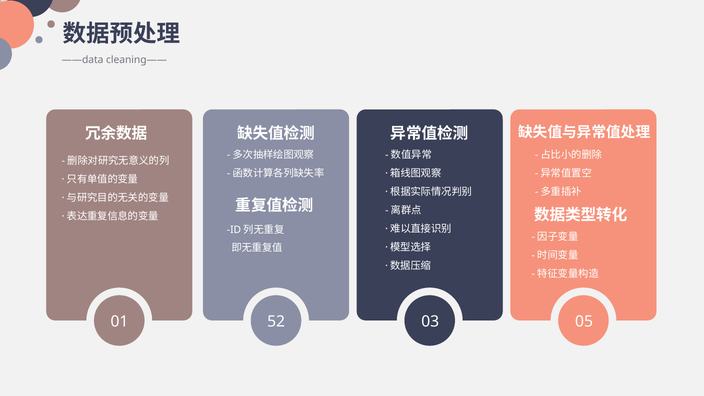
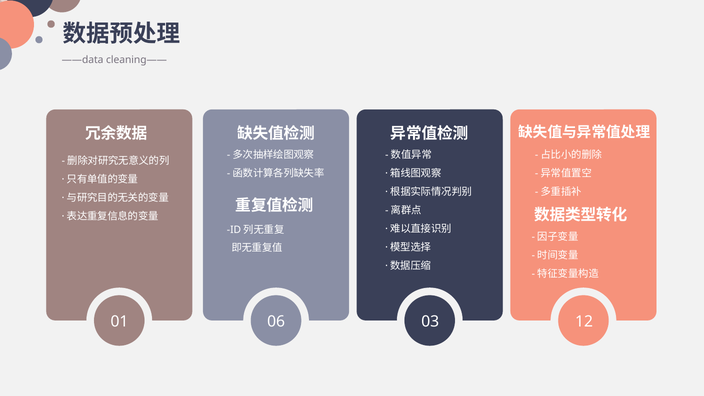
52: 52 -> 06 (276, 321)
05: 05 -> 12 (584, 321)
